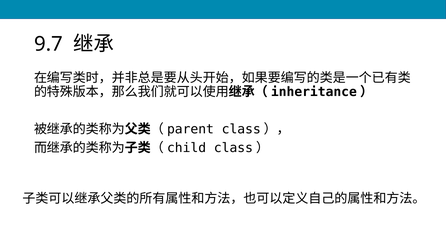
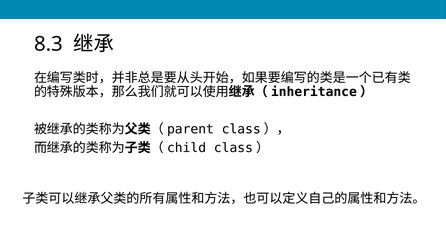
9.7: 9.7 -> 8.3 (48, 44)
